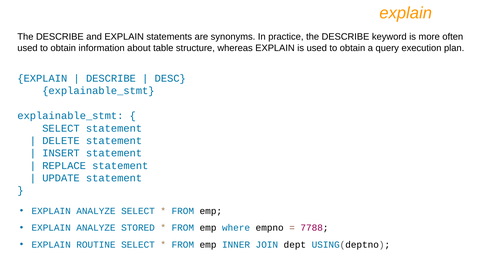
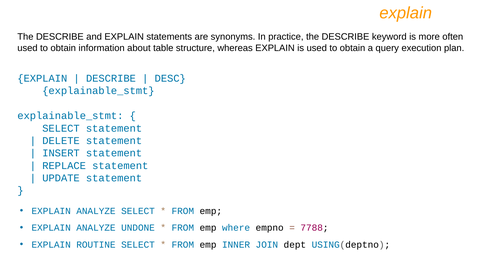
STORED: STORED -> UNDONE (138, 228)
